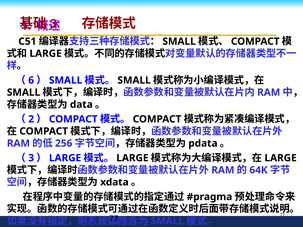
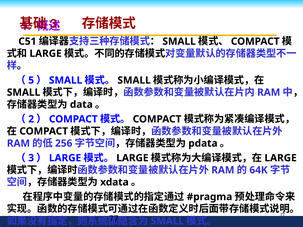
6: 6 -> 5 (31, 80)
